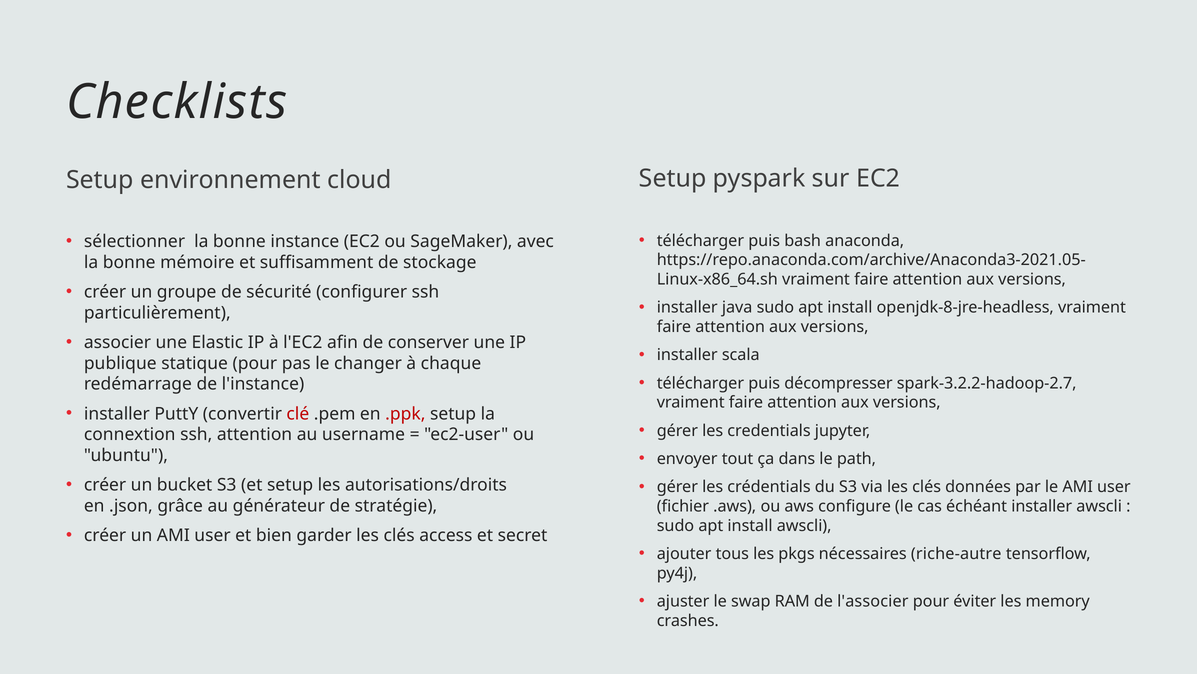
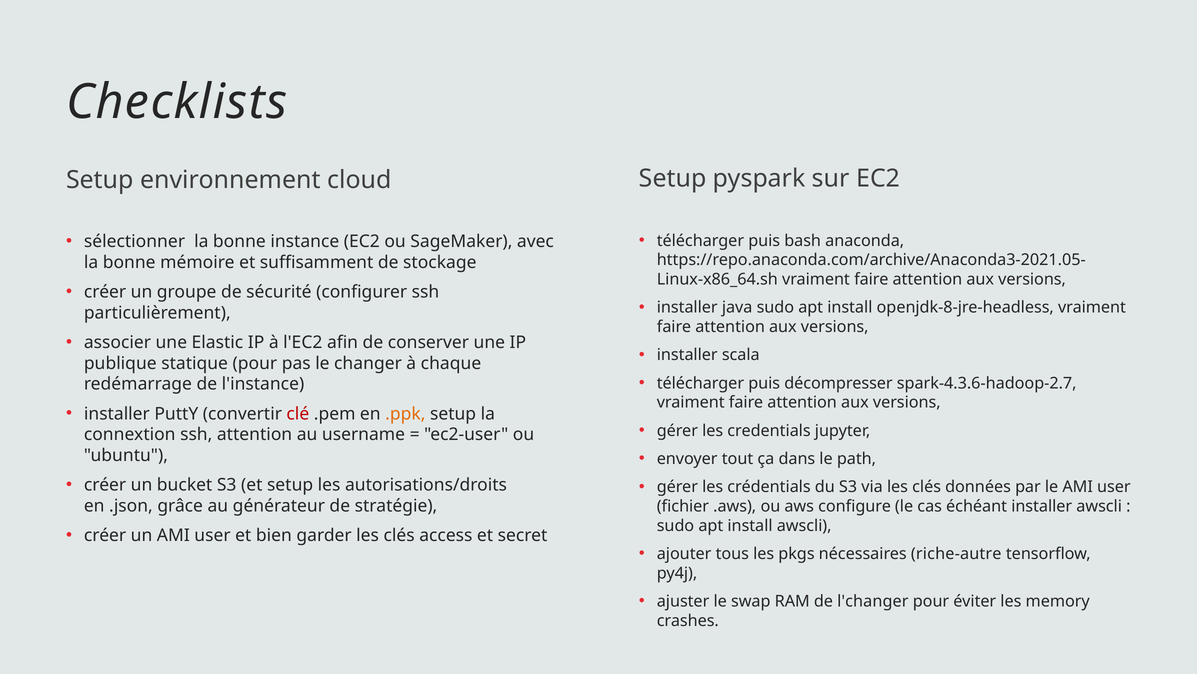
spark-3.2.2-hadoop-2.7: spark-3.2.2-hadoop-2.7 -> spark-4.3.6-hadoop-2.7 (987, 383)
.ppk colour: red -> orange (405, 413)
l'associer: l'associer -> l'changer (873, 601)
